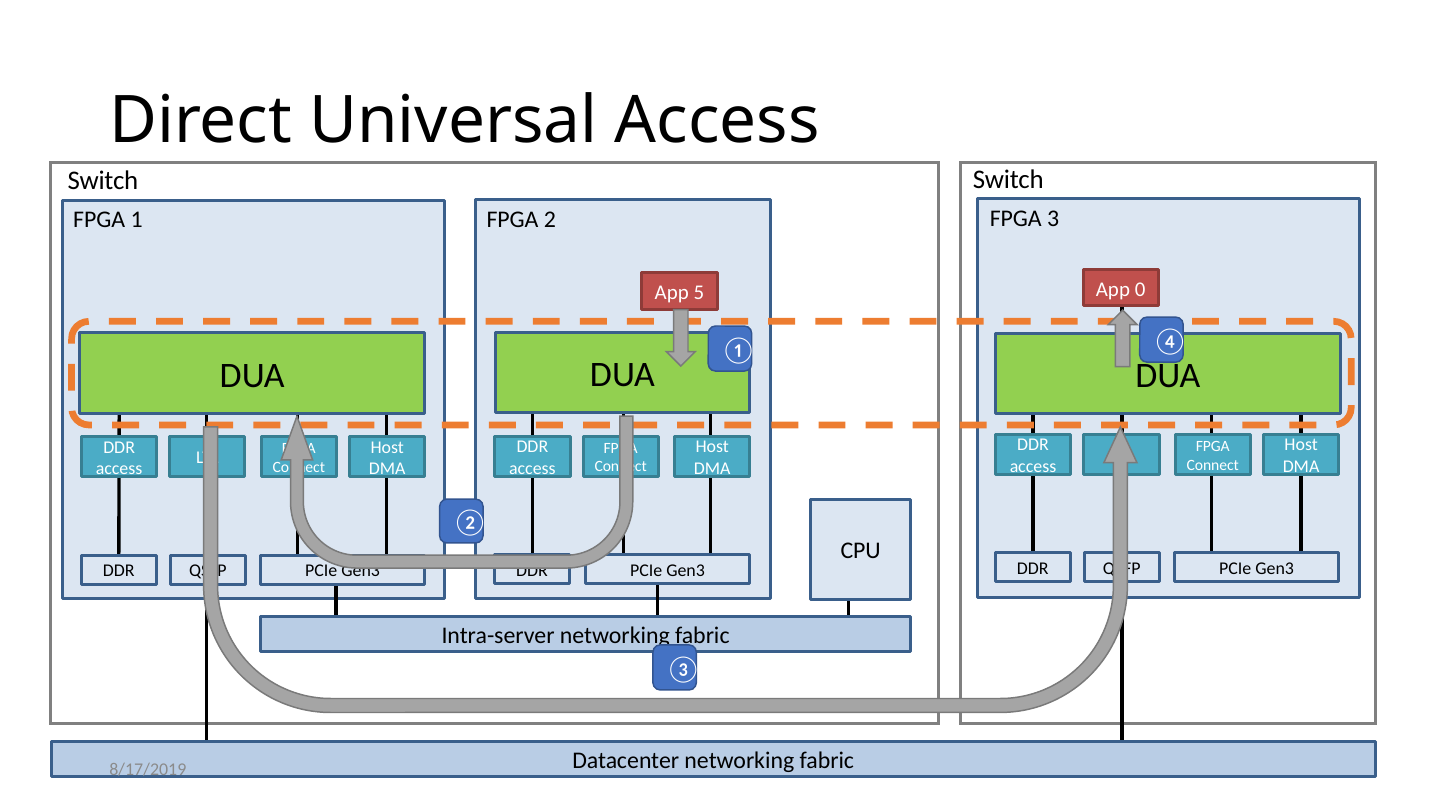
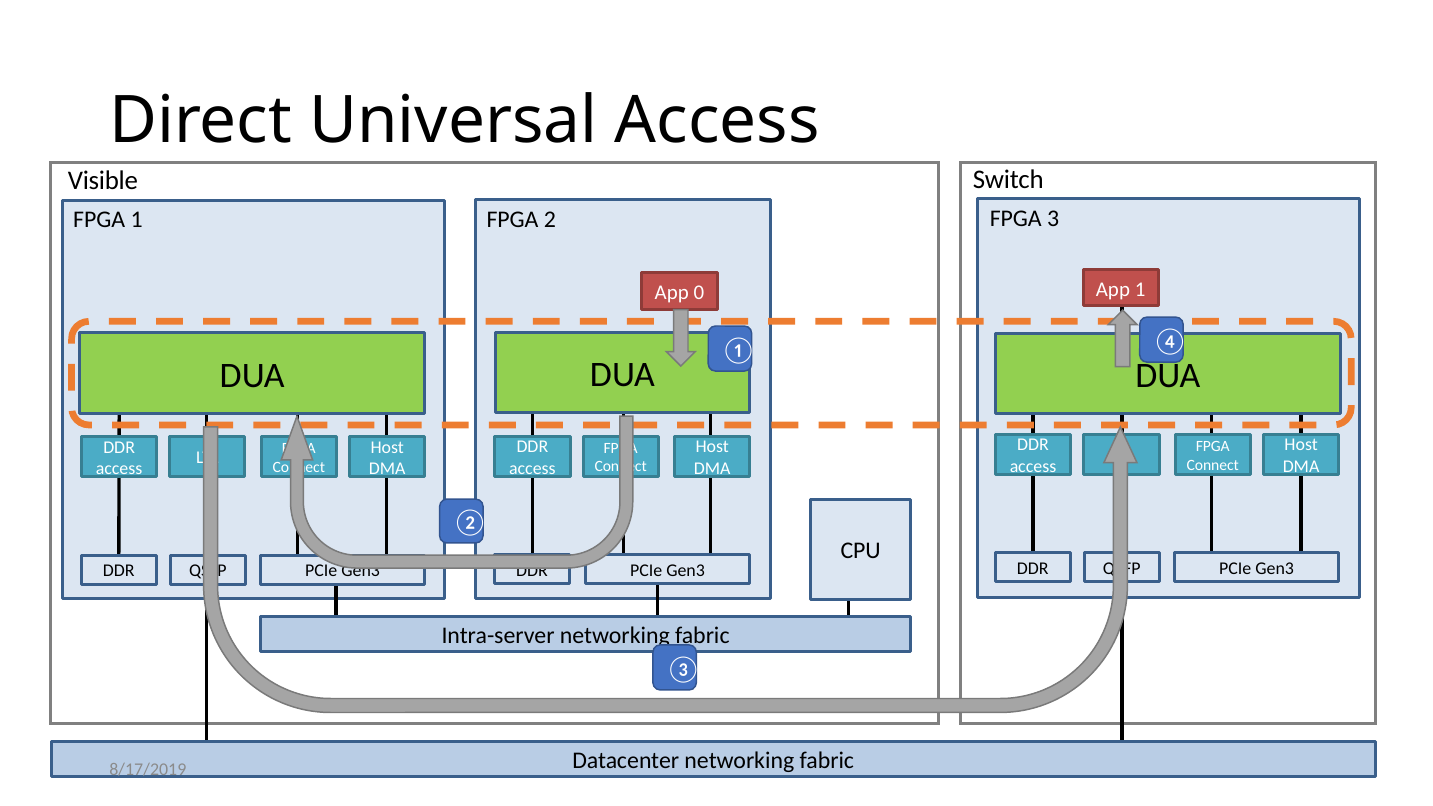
Switch: Switch -> Visible (103, 181)
App 0: 0 -> 1 (1140, 289)
5: 5 -> 0 (699, 292)
